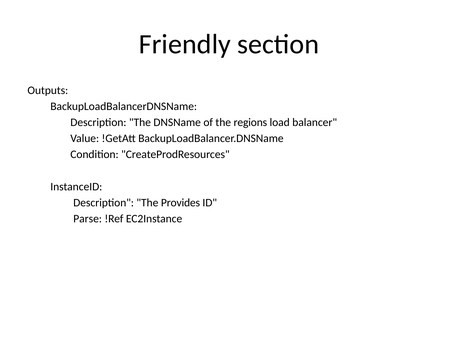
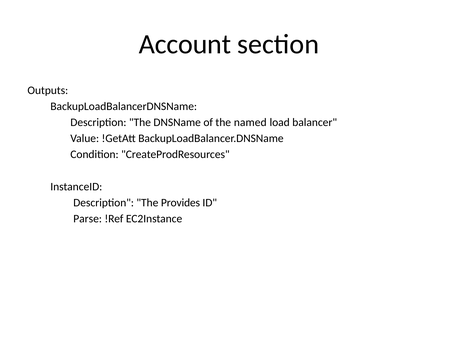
Friendly: Friendly -> Account (185, 44)
regions: regions -> named (250, 122)
